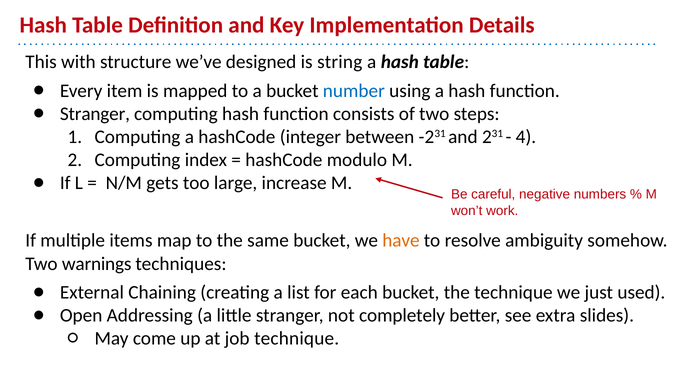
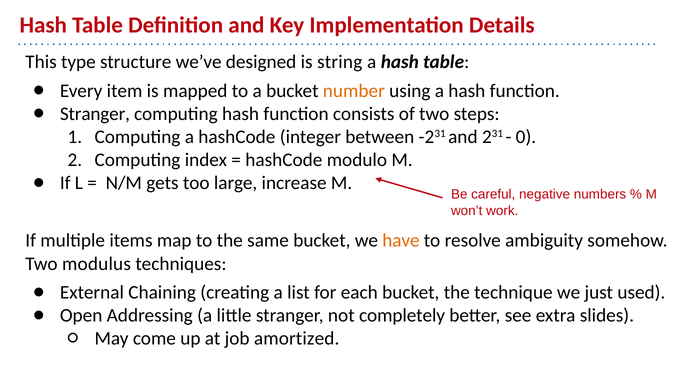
with: with -> type (78, 62)
number colour: blue -> orange (354, 91)
4: 4 -> 0 (526, 137)
warnings: warnings -> modulus (96, 264)
job technique: technique -> amortized (297, 339)
